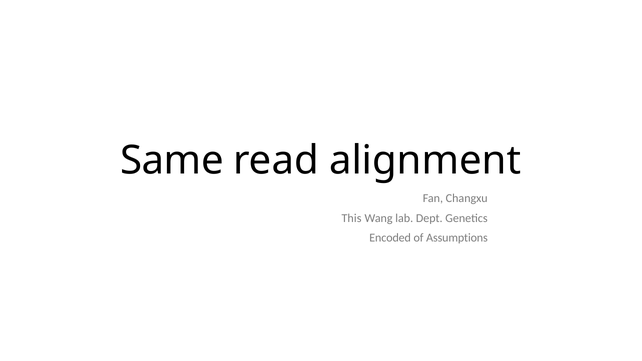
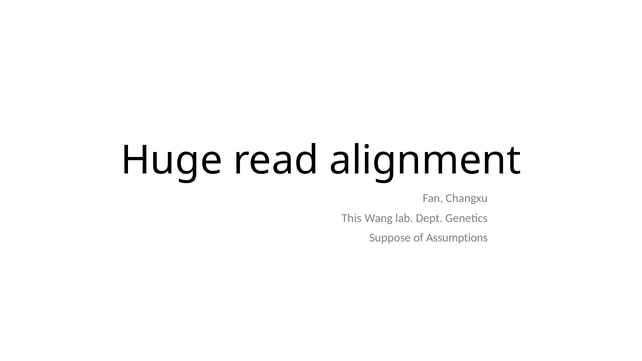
Same: Same -> Huge (172, 160)
Encoded: Encoded -> Suppose (390, 238)
